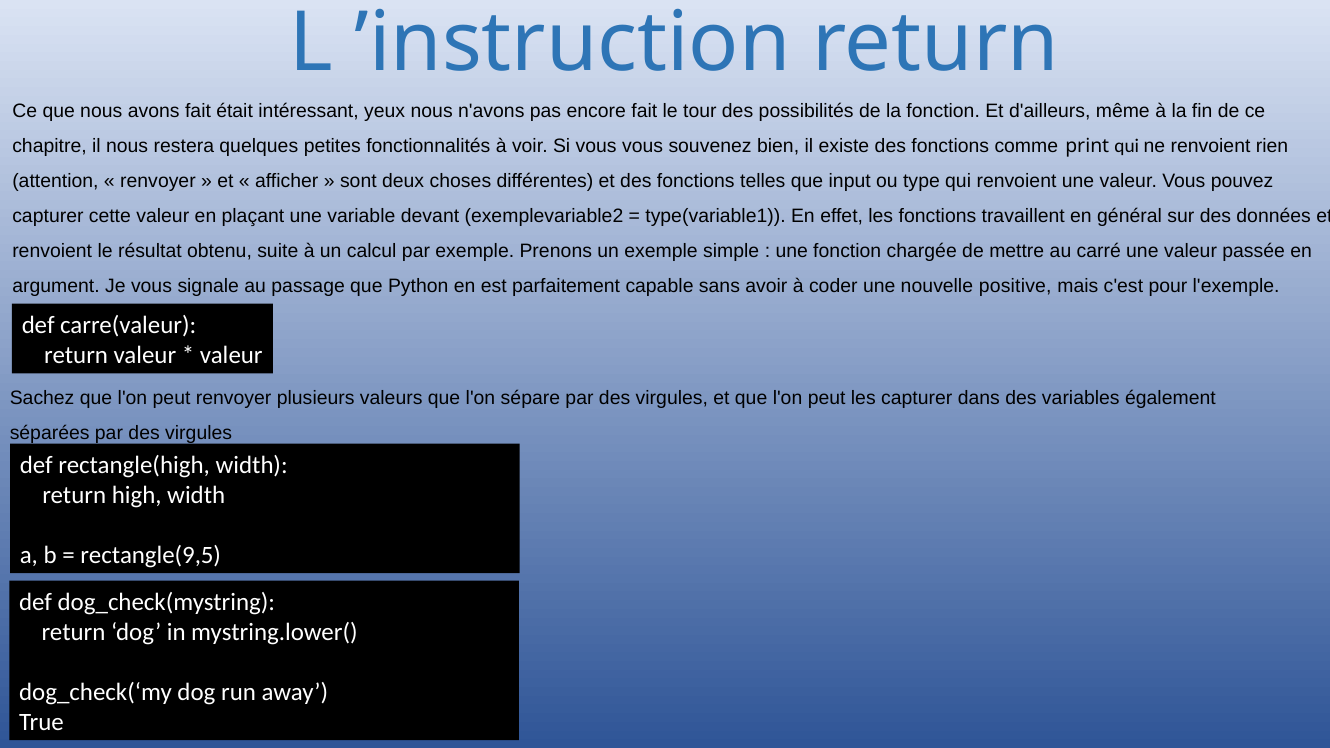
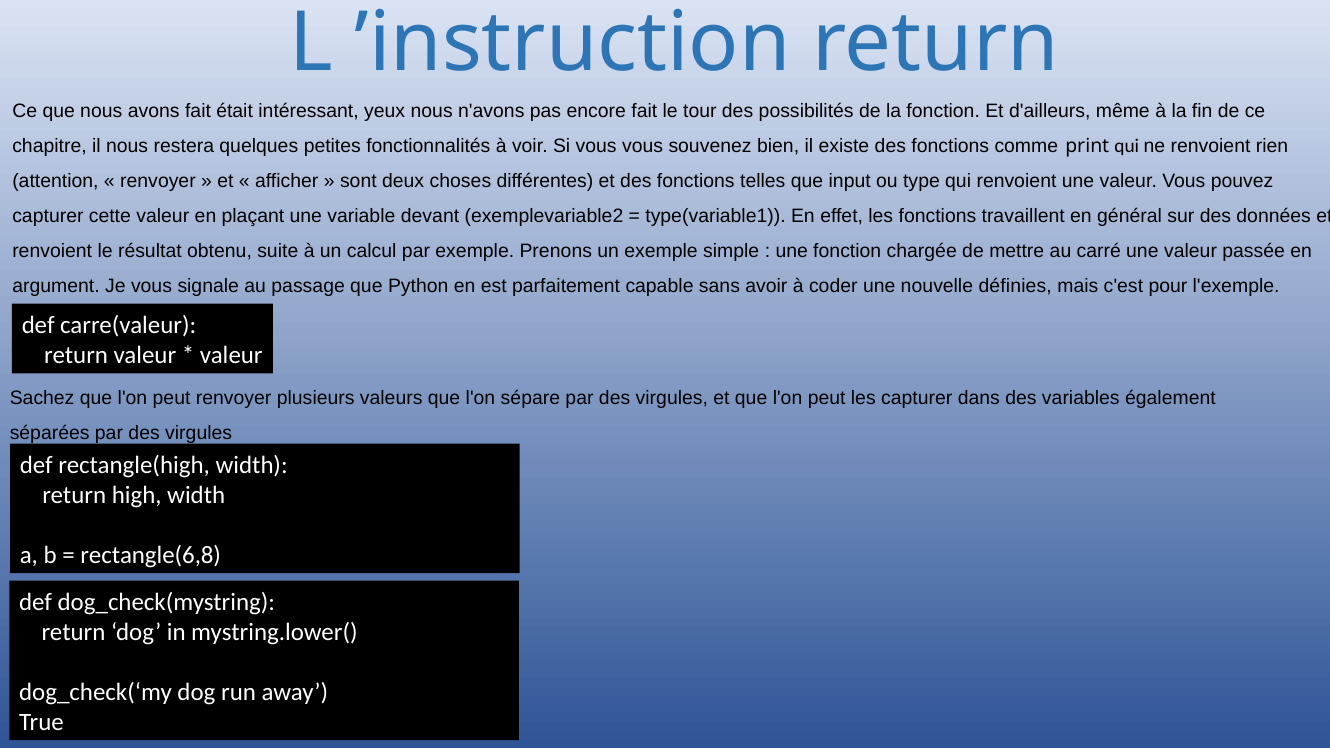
positive: positive -> définies (1015, 286)
rectangle(9,5: rectangle(9,5 -> rectangle(6,8 (151, 555)
